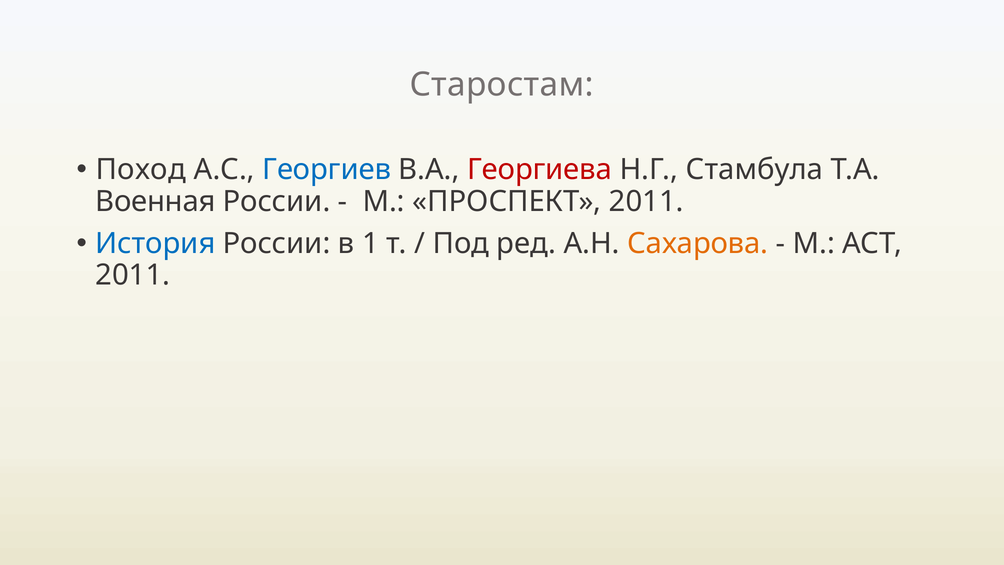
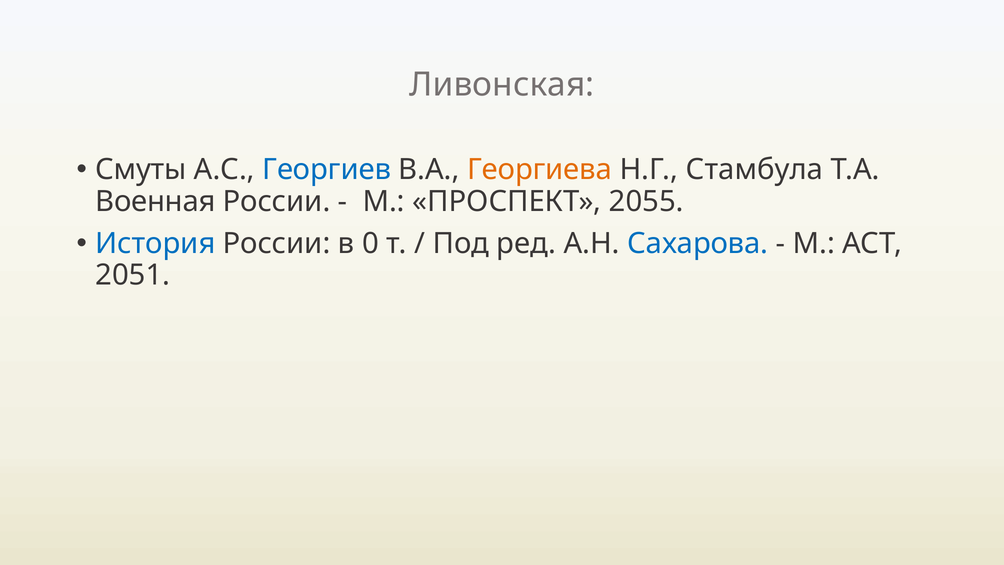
Старостам: Старостам -> Ливонская (502, 84)
Поход: Поход -> Смуты (141, 170)
Георгиева colour: red -> orange (540, 170)
ПРОСПЕКТ 2011: 2011 -> 2055 (646, 201)
1: 1 -> 0 (370, 243)
Сахарова colour: orange -> blue (698, 243)
2011: 2011 -> 2051 (133, 275)
